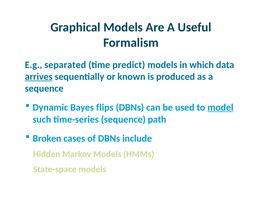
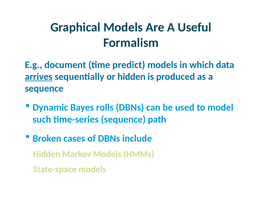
separated: separated -> document (65, 65)
or known: known -> hidden (131, 76)
flips: flips -> rolls (105, 107)
model underline: present -> none (220, 107)
